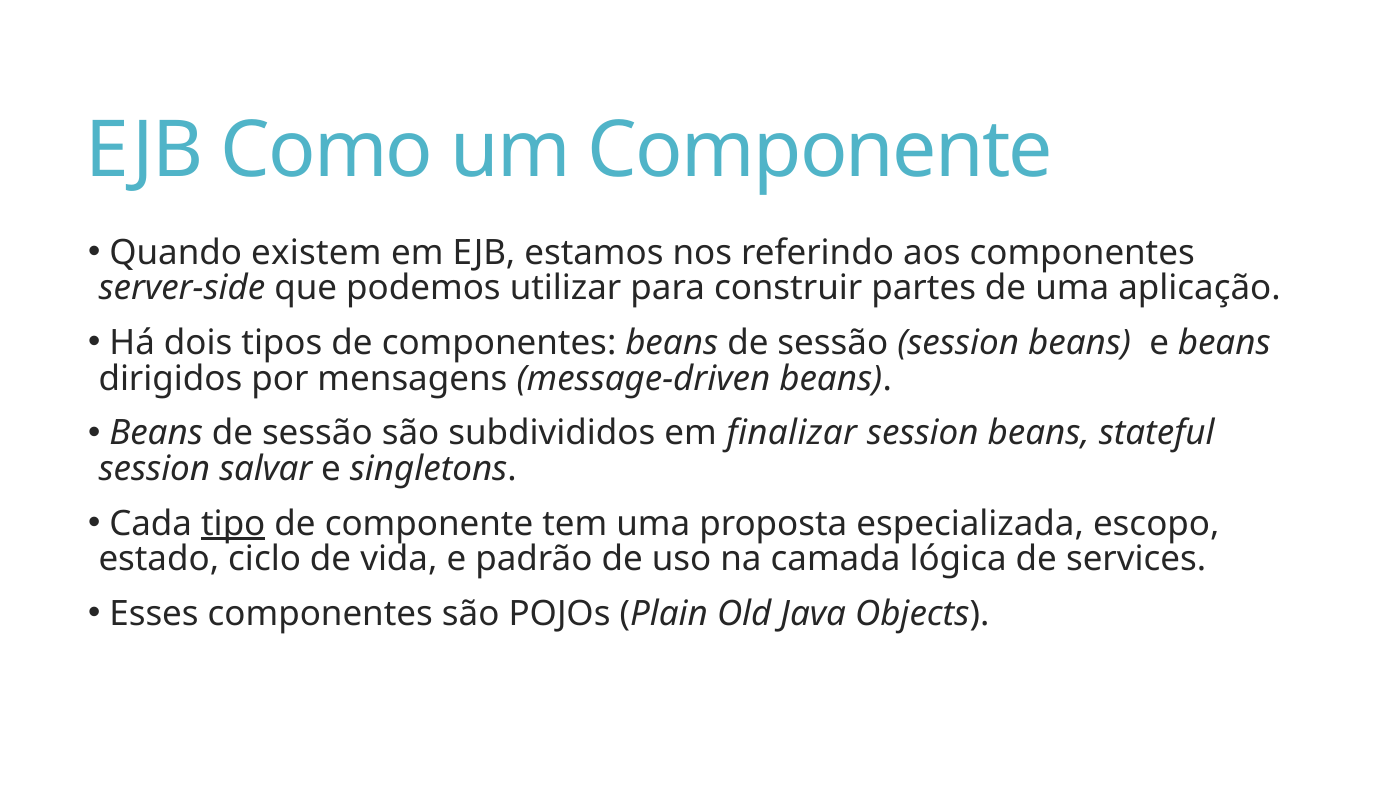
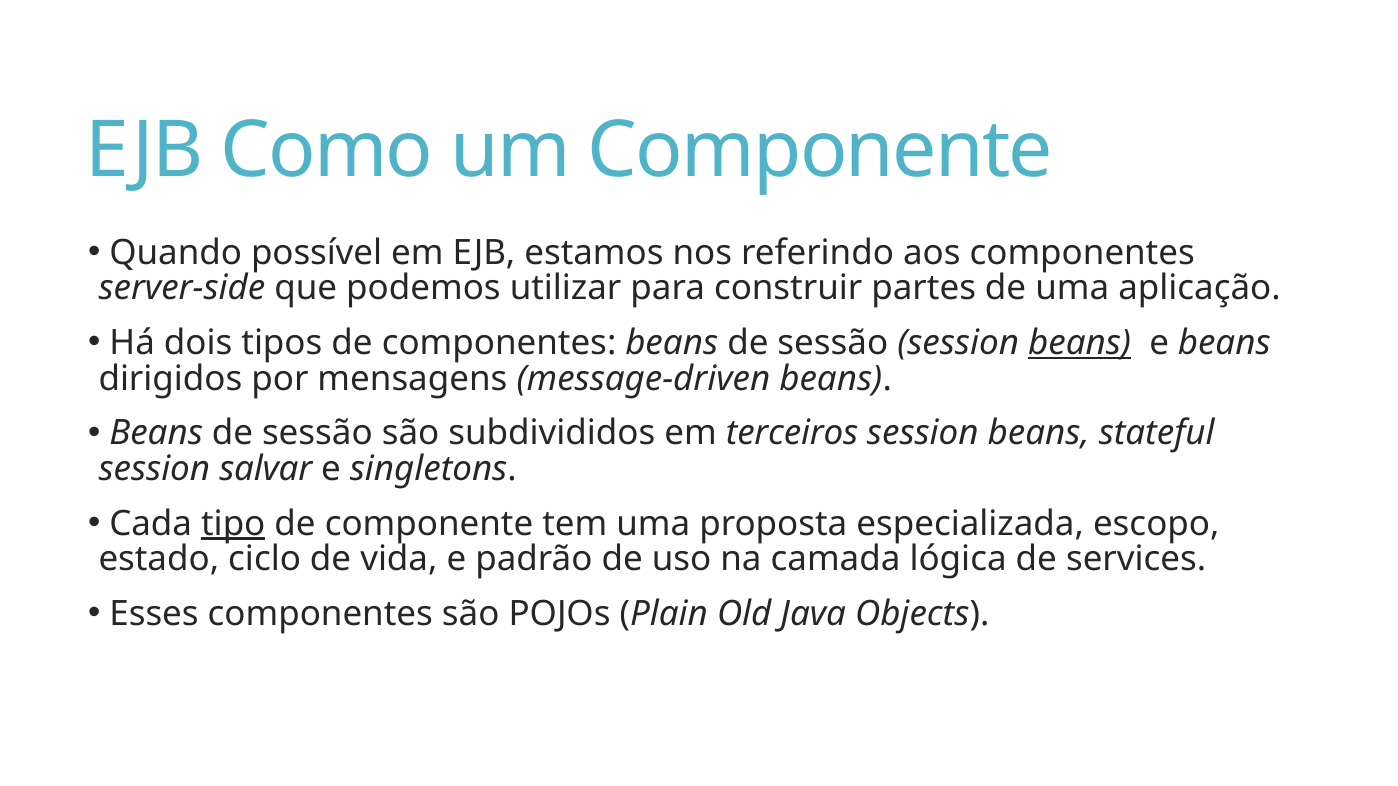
existem: existem -> possível (317, 253)
beans underline: none -> present (1080, 343)
finalizar: finalizar -> terceiros (792, 433)
